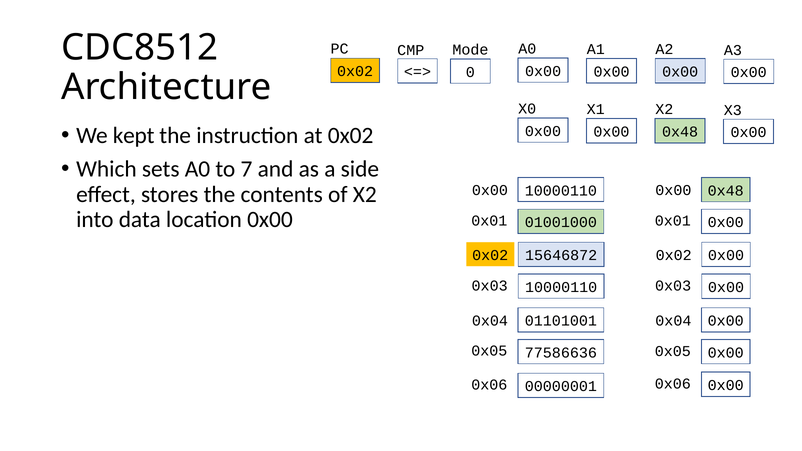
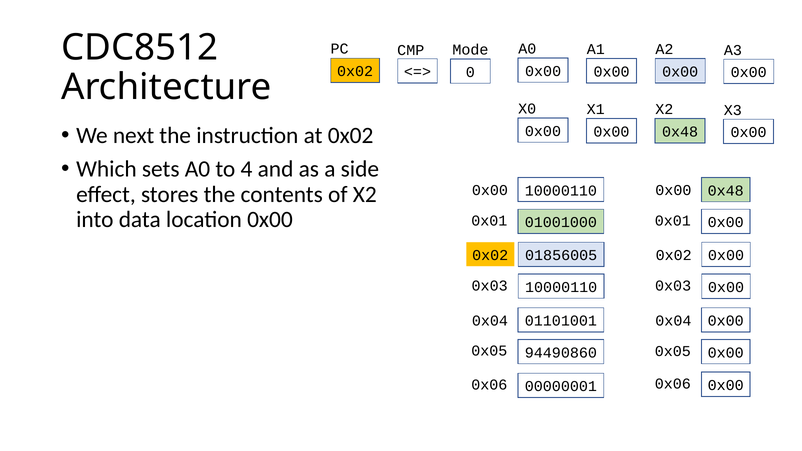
kept: kept -> next (134, 136)
7: 7 -> 4 (247, 169)
15646872: 15646872 -> 01856005 (561, 256)
77586636: 77586636 -> 94490860 (561, 353)
